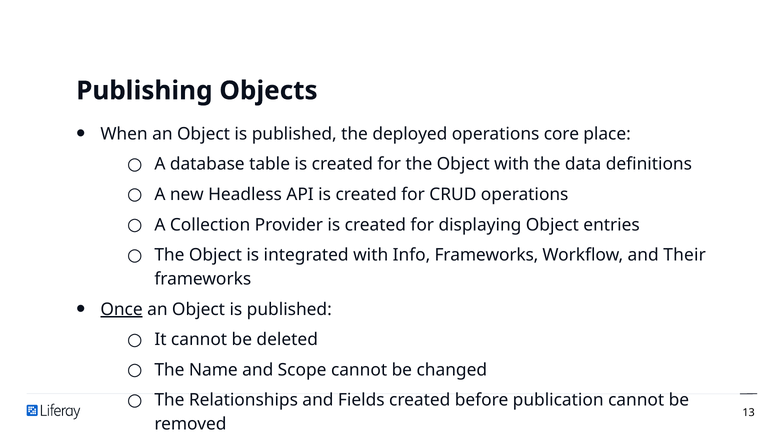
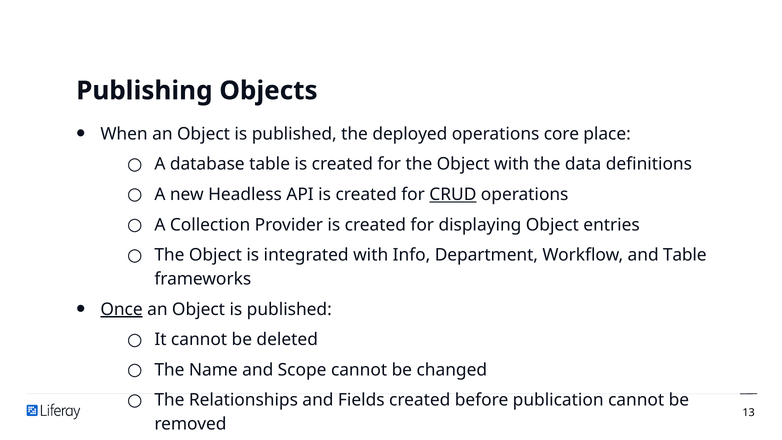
CRUD underline: none -> present (453, 194)
Info Frameworks: Frameworks -> Department (486, 255)
and Their: Their -> Table (685, 255)
